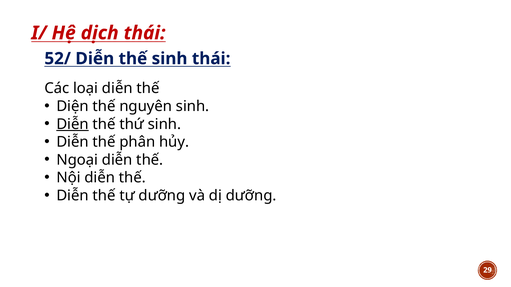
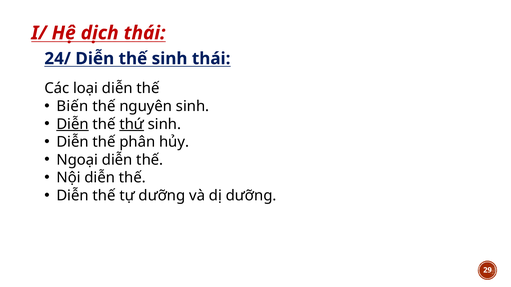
52/: 52/ -> 24/ (58, 59)
Diện: Diện -> Biến (72, 106)
thứ underline: none -> present (132, 124)
